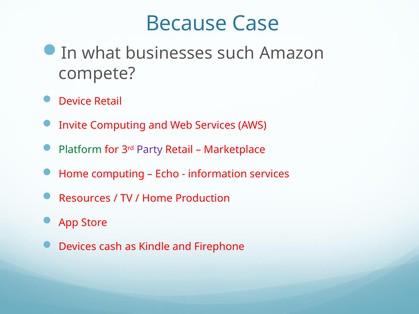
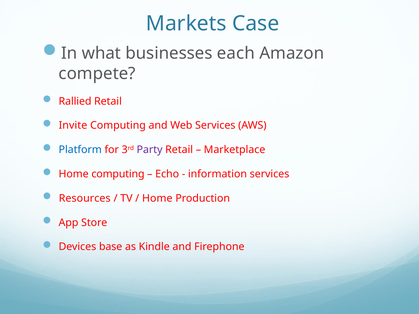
Because: Because -> Markets (186, 23)
such: such -> each (236, 53)
Device: Device -> Rallied (75, 101)
Platform colour: green -> blue (80, 150)
cash: cash -> base (111, 247)
